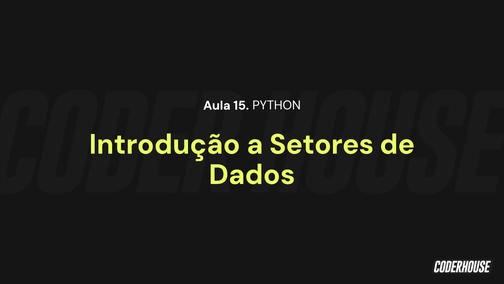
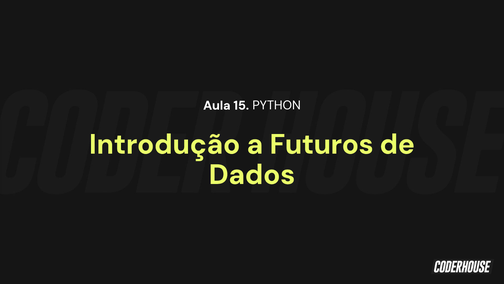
Setores: Setores -> Futuros (322, 144)
